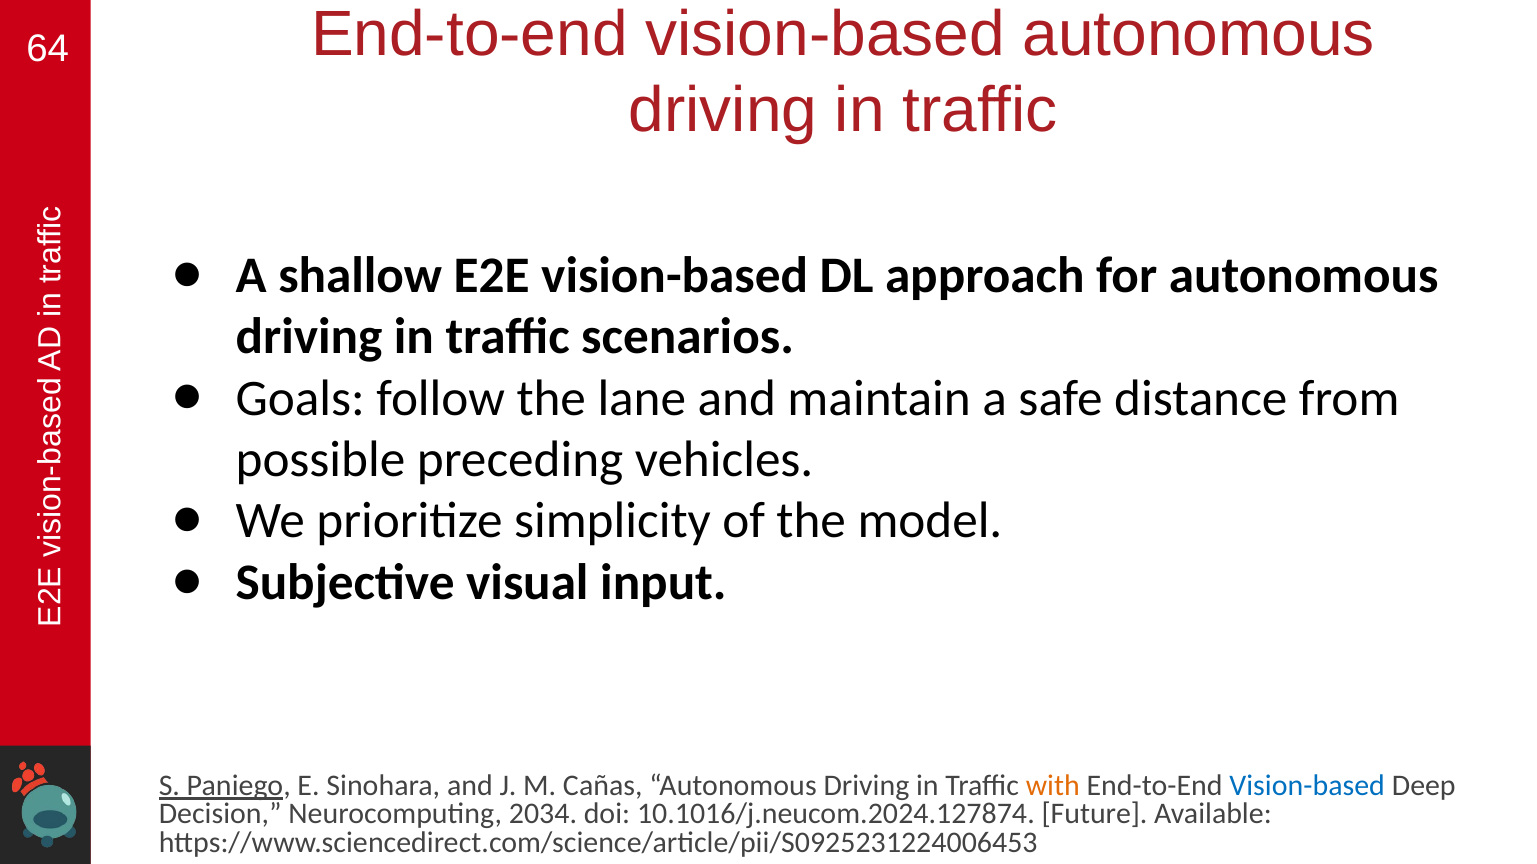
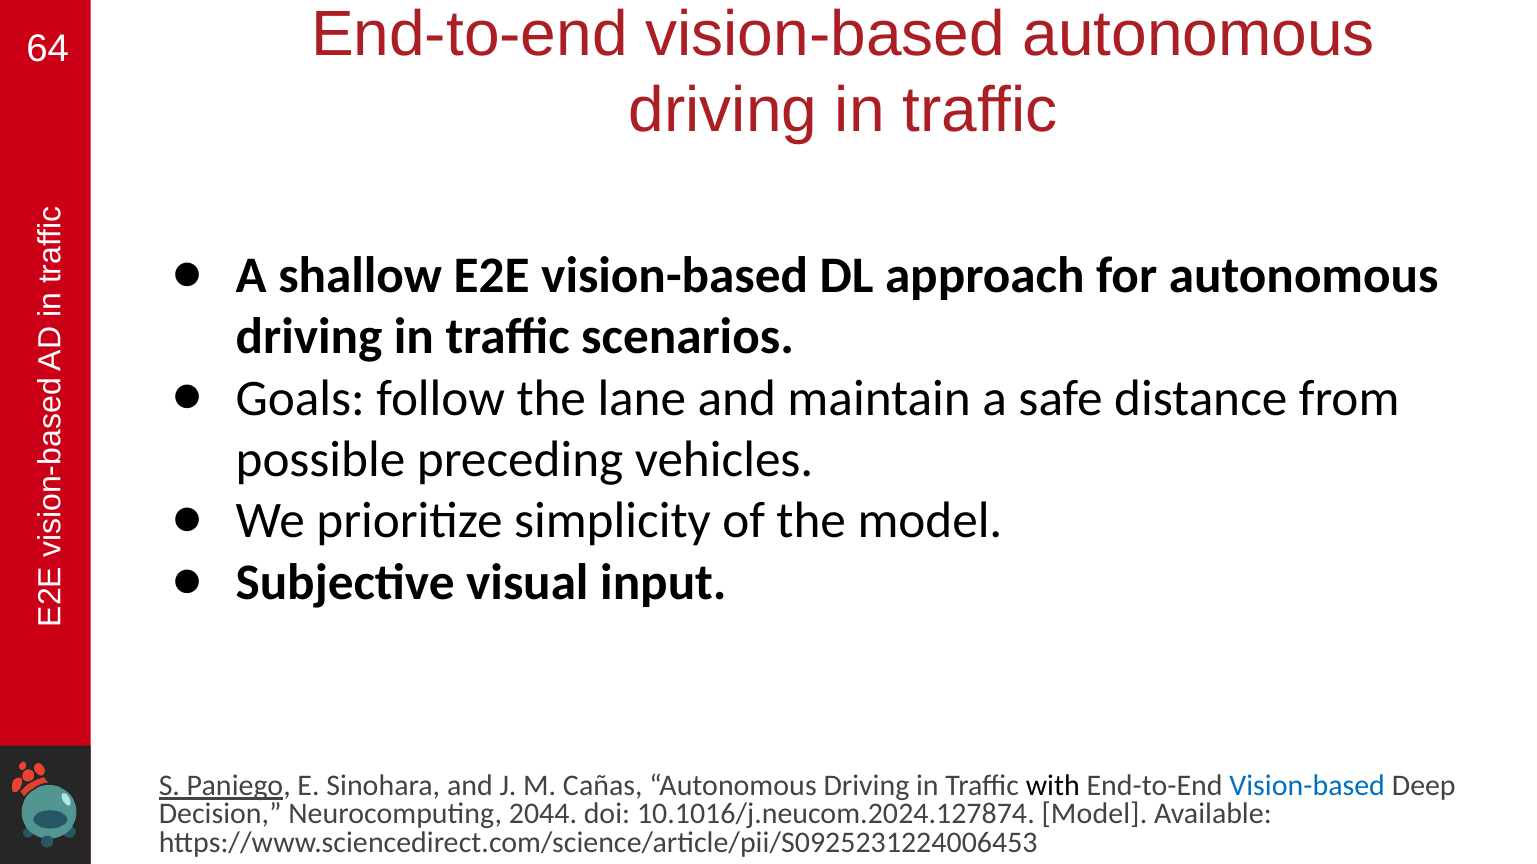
with colour: orange -> black (1053, 786)
2034: 2034 -> 2044 (543, 815)
10.1016/j.neucom.2024.127874 Future: Future -> Model (1094, 815)
